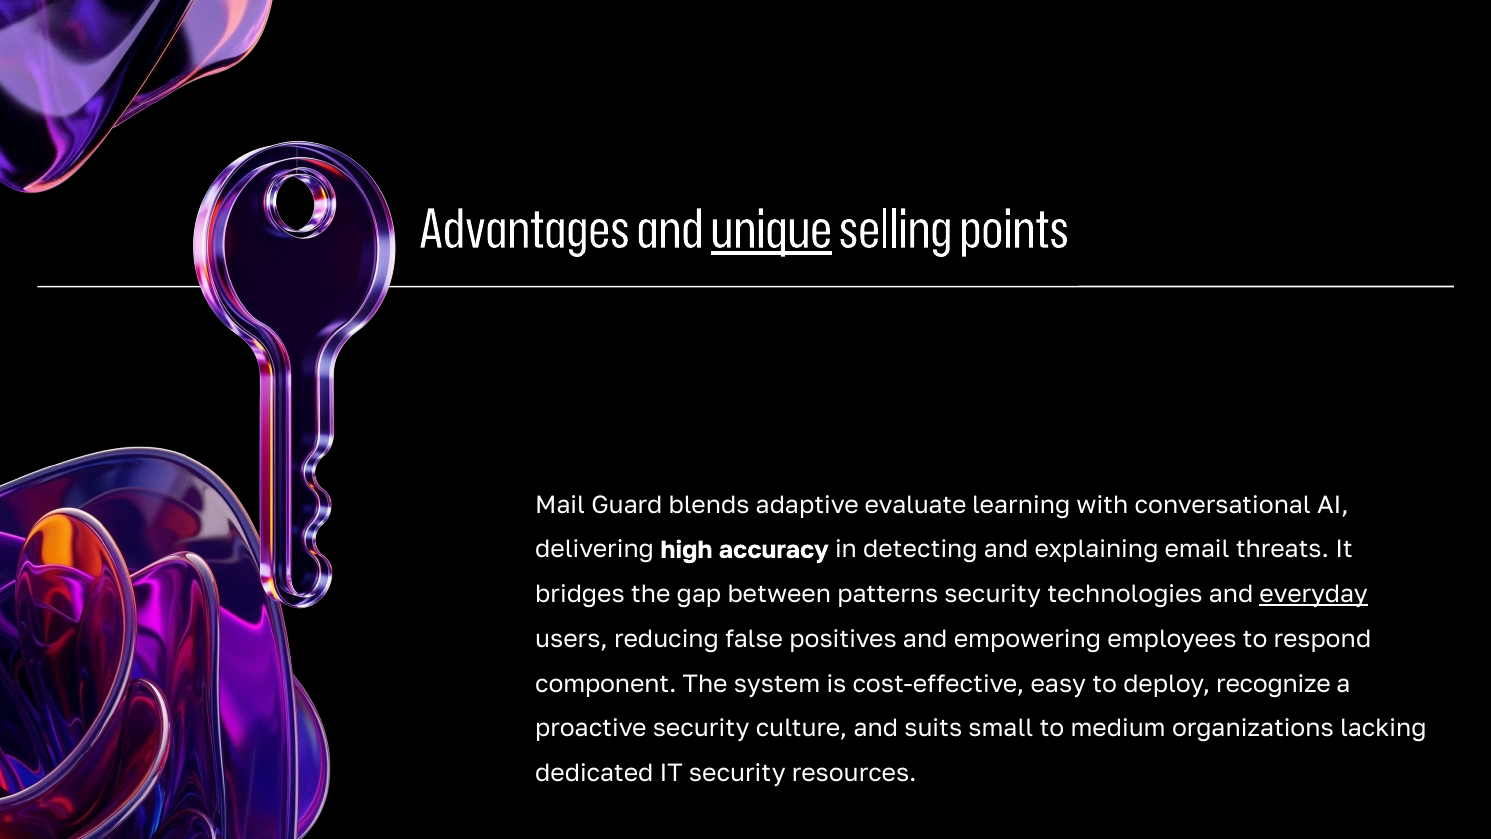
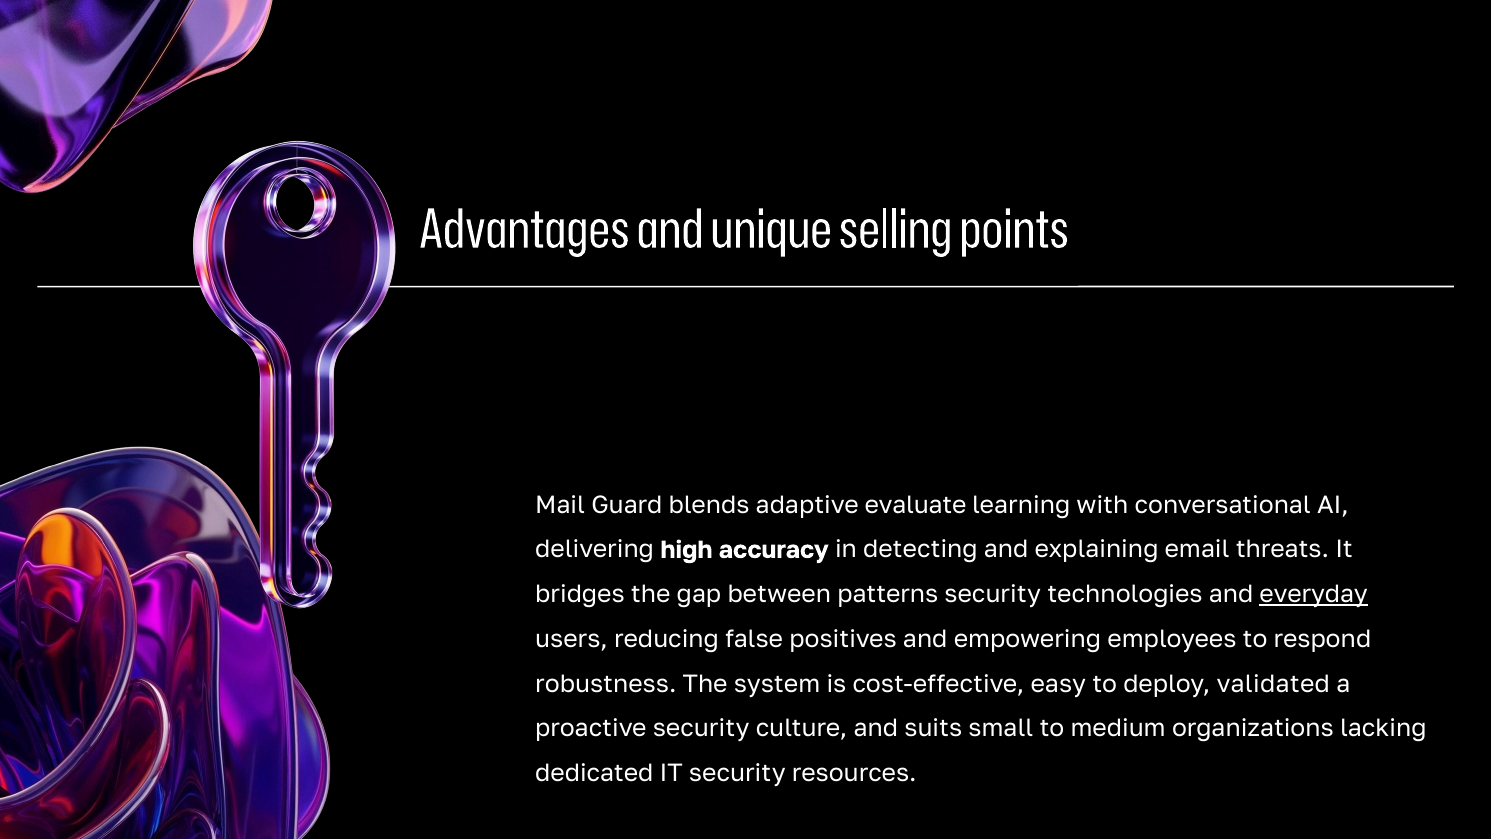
unique underline: present -> none (771, 230)
component: component -> robustness (606, 684)
recognize: recognize -> validated (1273, 684)
